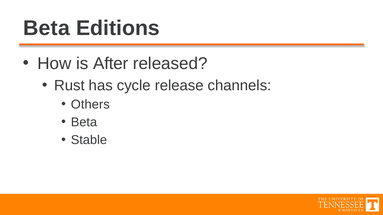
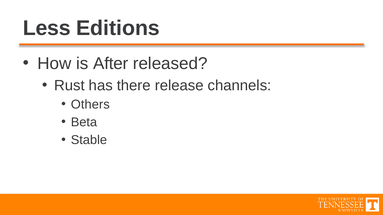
Beta: Beta -> Less (47, 28)
cycle: cycle -> there (134, 86)
